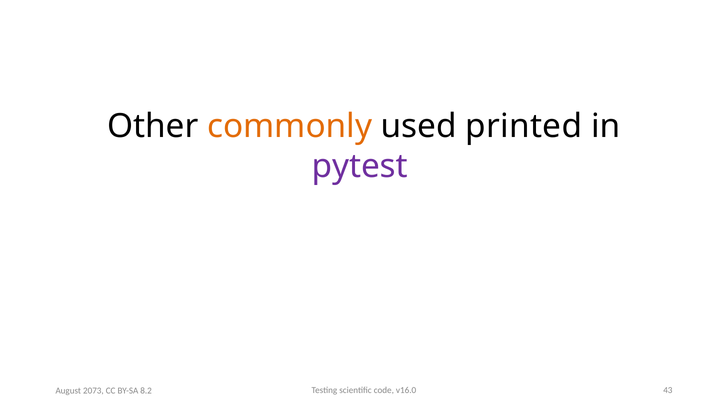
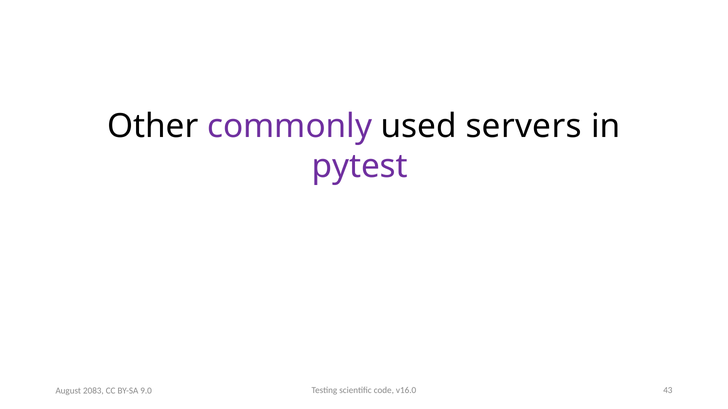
commonly colour: orange -> purple (290, 127)
printed: printed -> servers (524, 127)
2073: 2073 -> 2083 (93, 391)
8.2: 8.2 -> 9.0 (146, 391)
